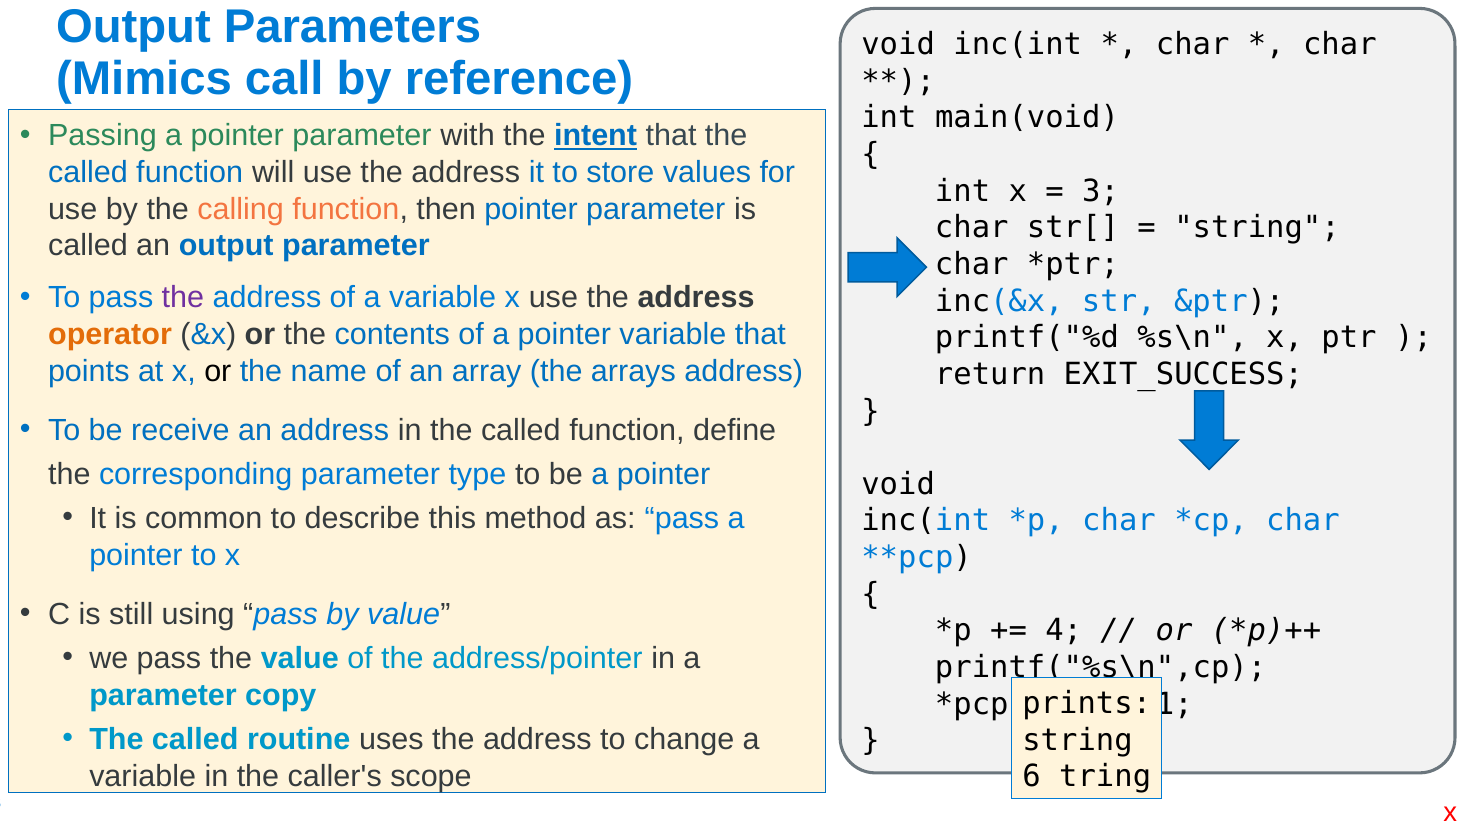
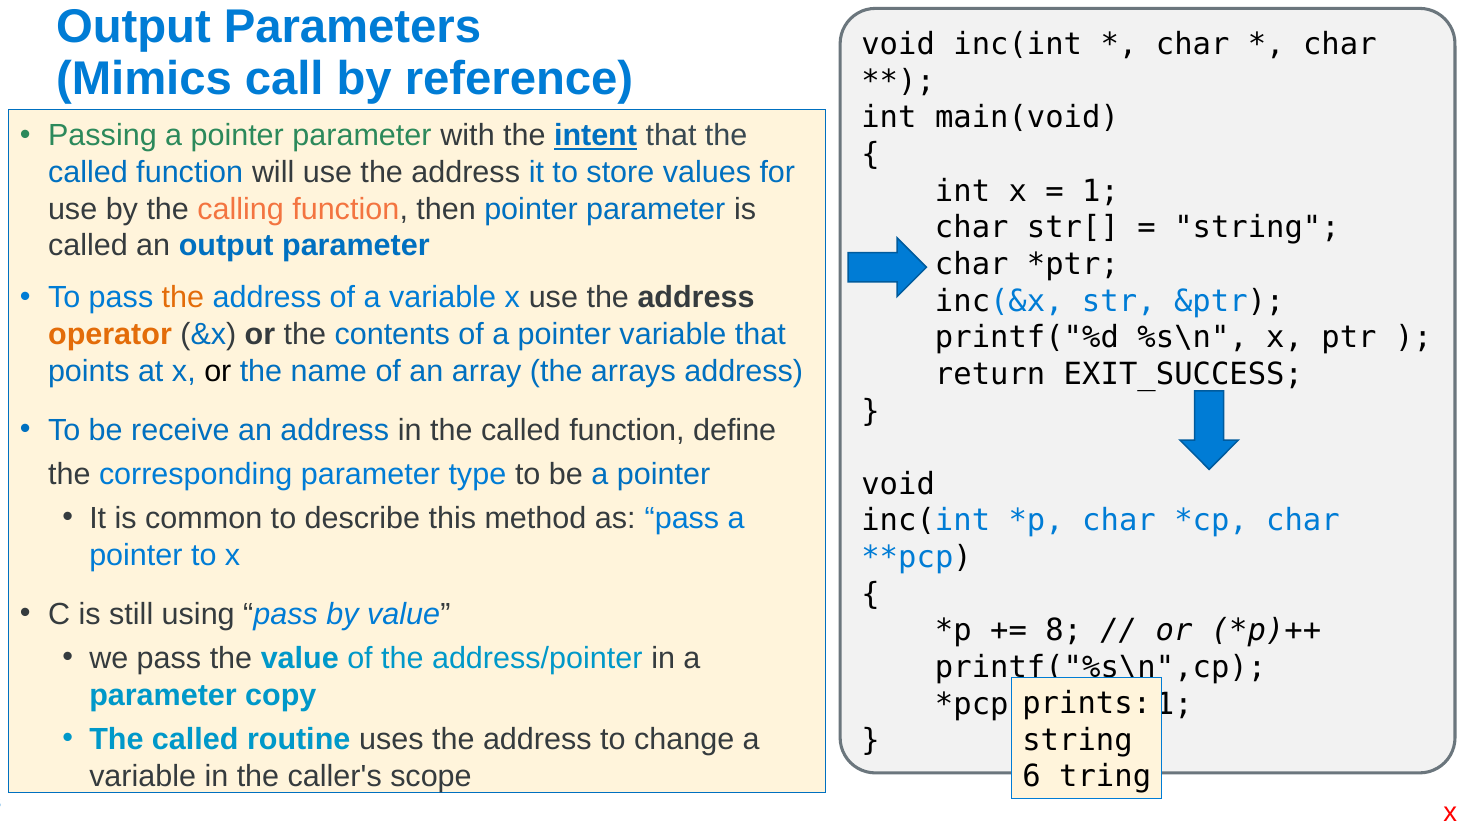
3: 3 -> 1 (1101, 191)
the colour: purple -> orange (183, 297)
4: 4 -> 8 (1064, 630)
